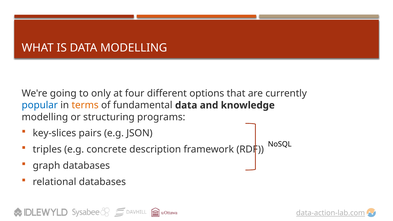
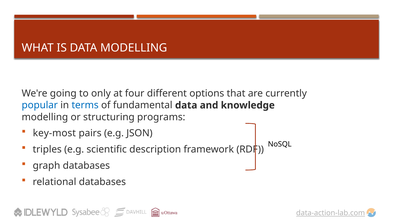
terms colour: orange -> blue (85, 105)
key-slices: key-slices -> key-most (54, 133)
concrete: concrete -> scientific (107, 149)
